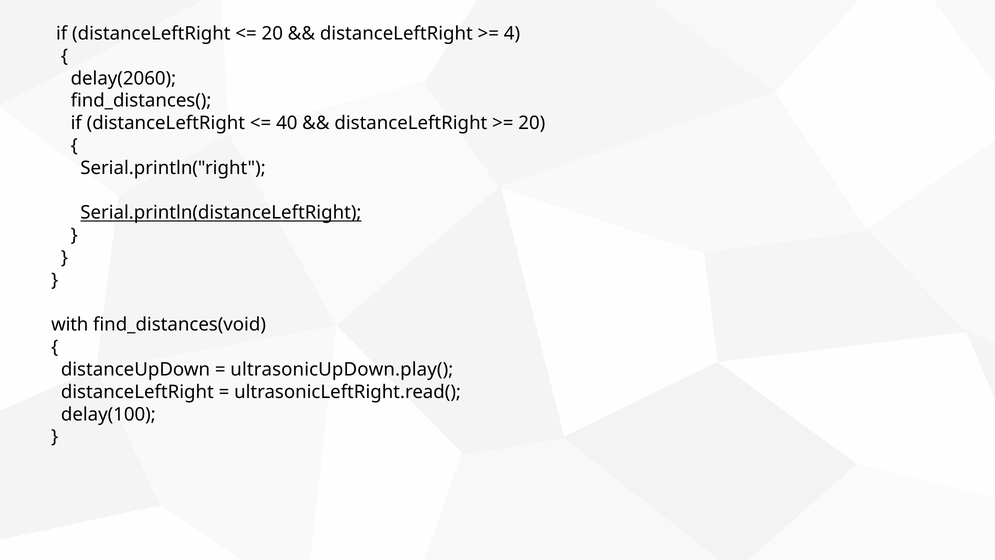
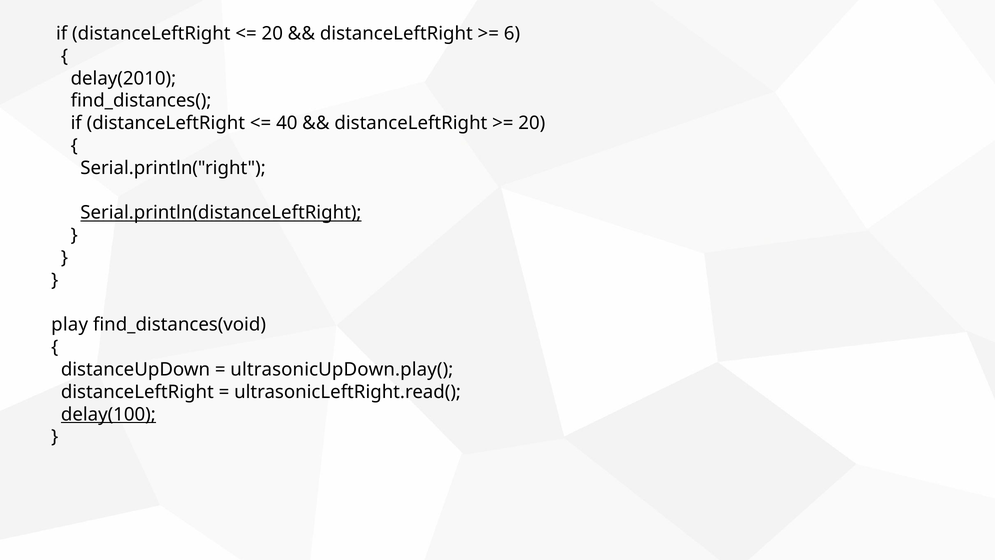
4: 4 -> 6 (512, 34)
delay(2060: delay(2060 -> delay(2010 (123, 78)
with: with -> play (70, 325)
delay(100 underline: none -> present (108, 414)
